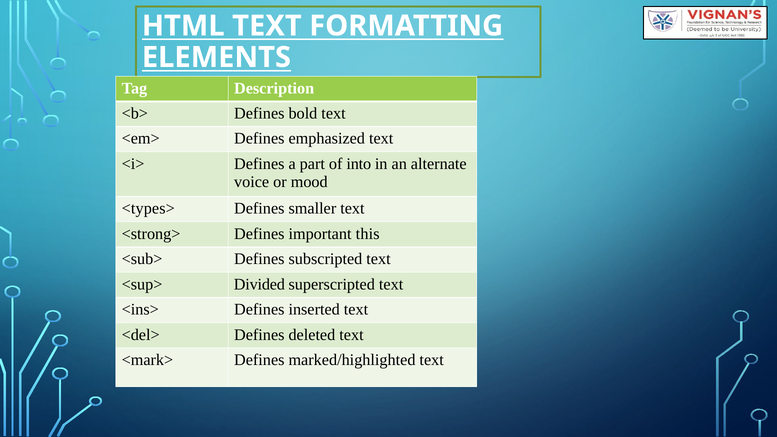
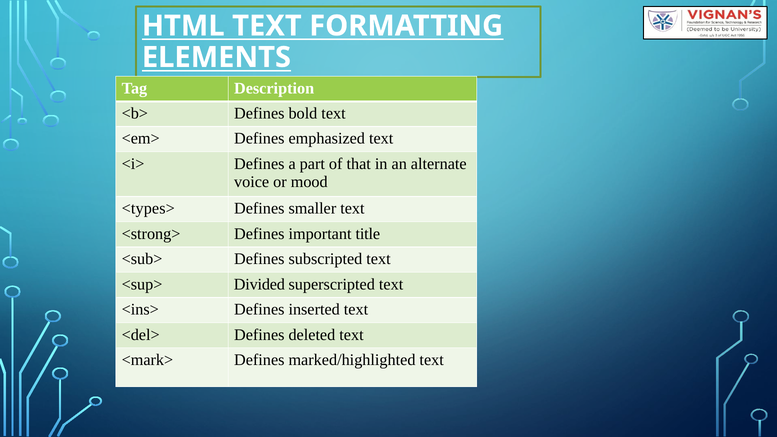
into: into -> that (359, 164)
this: this -> title (368, 234)
